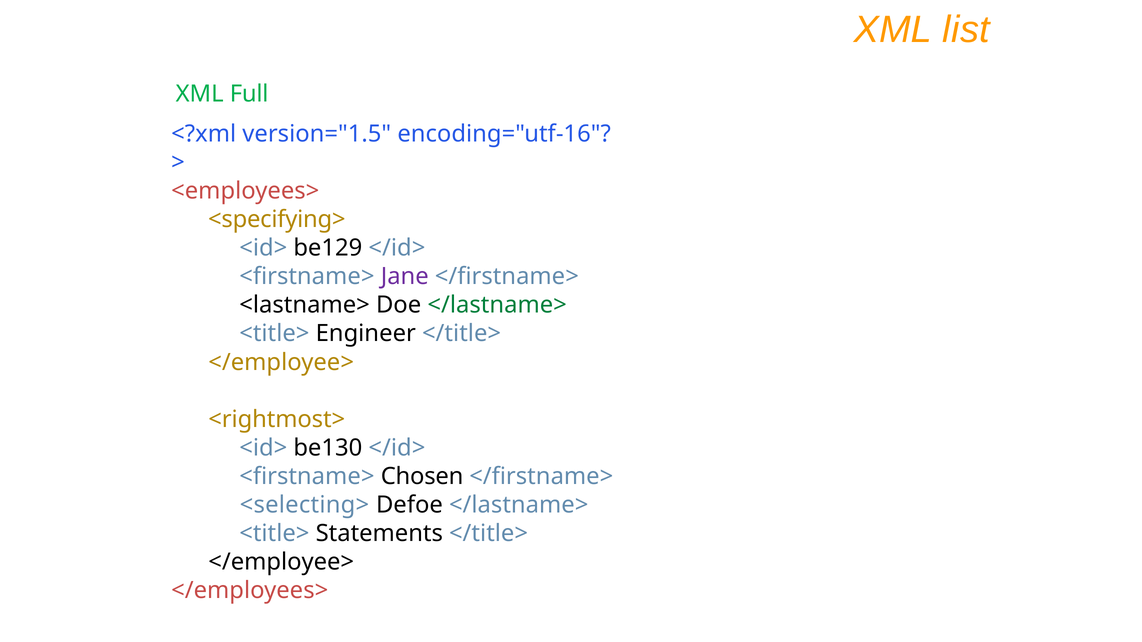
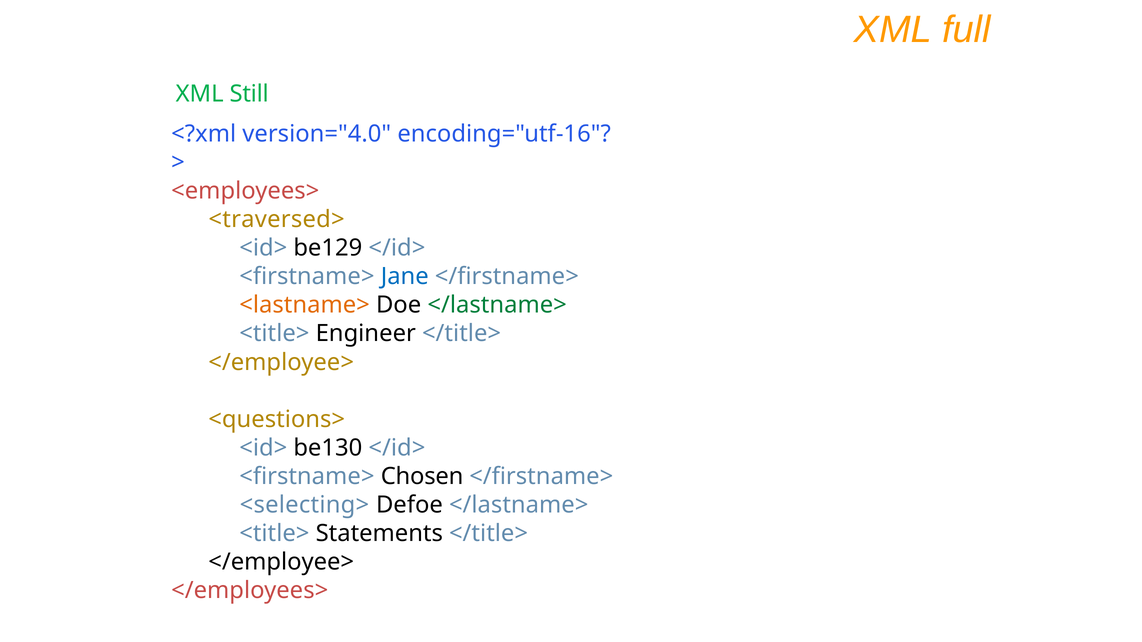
list: list -> full (966, 30)
Full: Full -> Still (249, 94)
version="1.5: version="1.5 -> version="4.0 (317, 134)
<specifying>: <specifying> -> <traversed> (277, 220)
Jane colour: purple -> blue (405, 277)
<lastname> colour: black -> orange (305, 305)
<rightmost>: <rightmost> -> <questions> (277, 420)
